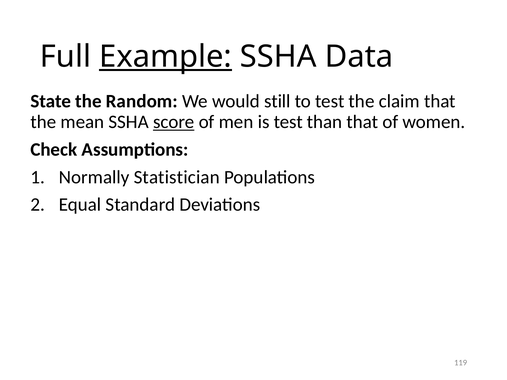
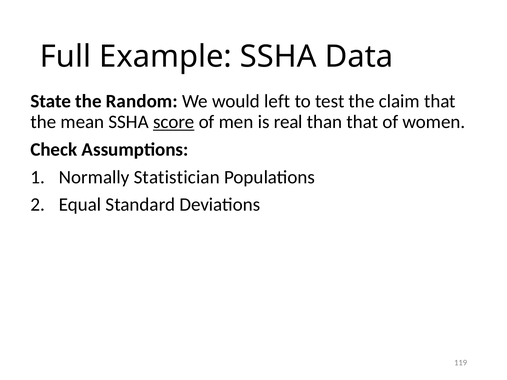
Example underline: present -> none (165, 57)
still: still -> left (277, 101)
is test: test -> real (288, 122)
